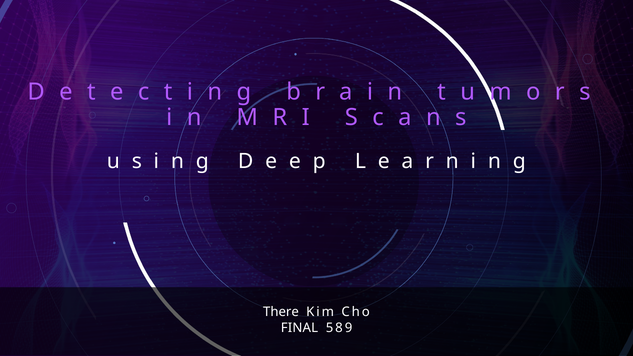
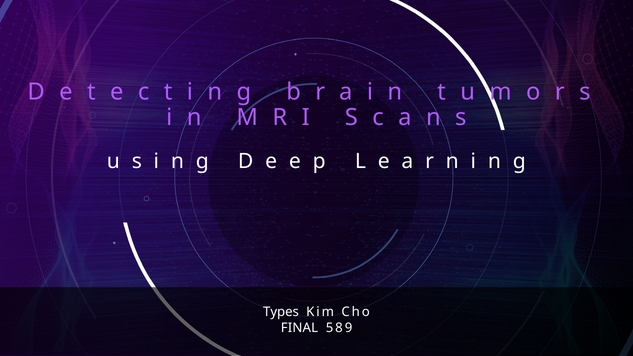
There: There -> Types (281, 312)
